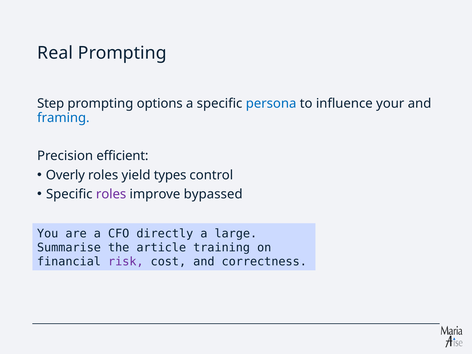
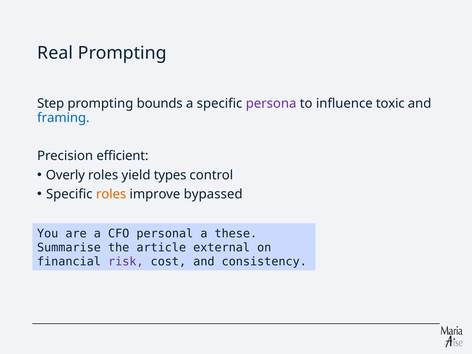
options: options -> bounds (160, 104)
persona colour: blue -> purple (271, 104)
your: your -> toxic (390, 104)
roles colour: purple -> orange (111, 194)
directly: directly -> personal (165, 233)
large: large -> these (236, 233)
training: training -> external (222, 248)
correctness: correctness -> consistency (264, 262)
